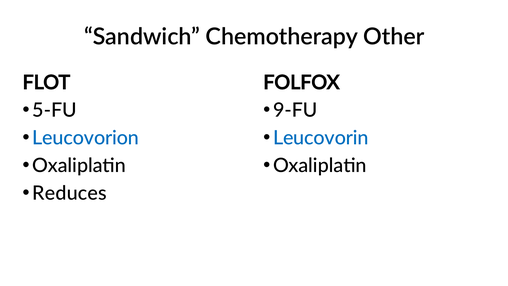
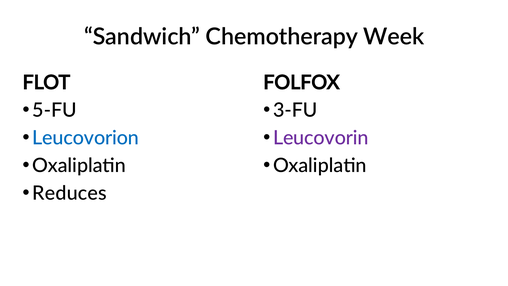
Other: Other -> Week (394, 37)
9-FU: 9-FU -> 3-FU (295, 110)
Leucovorin colour: blue -> purple (321, 138)
